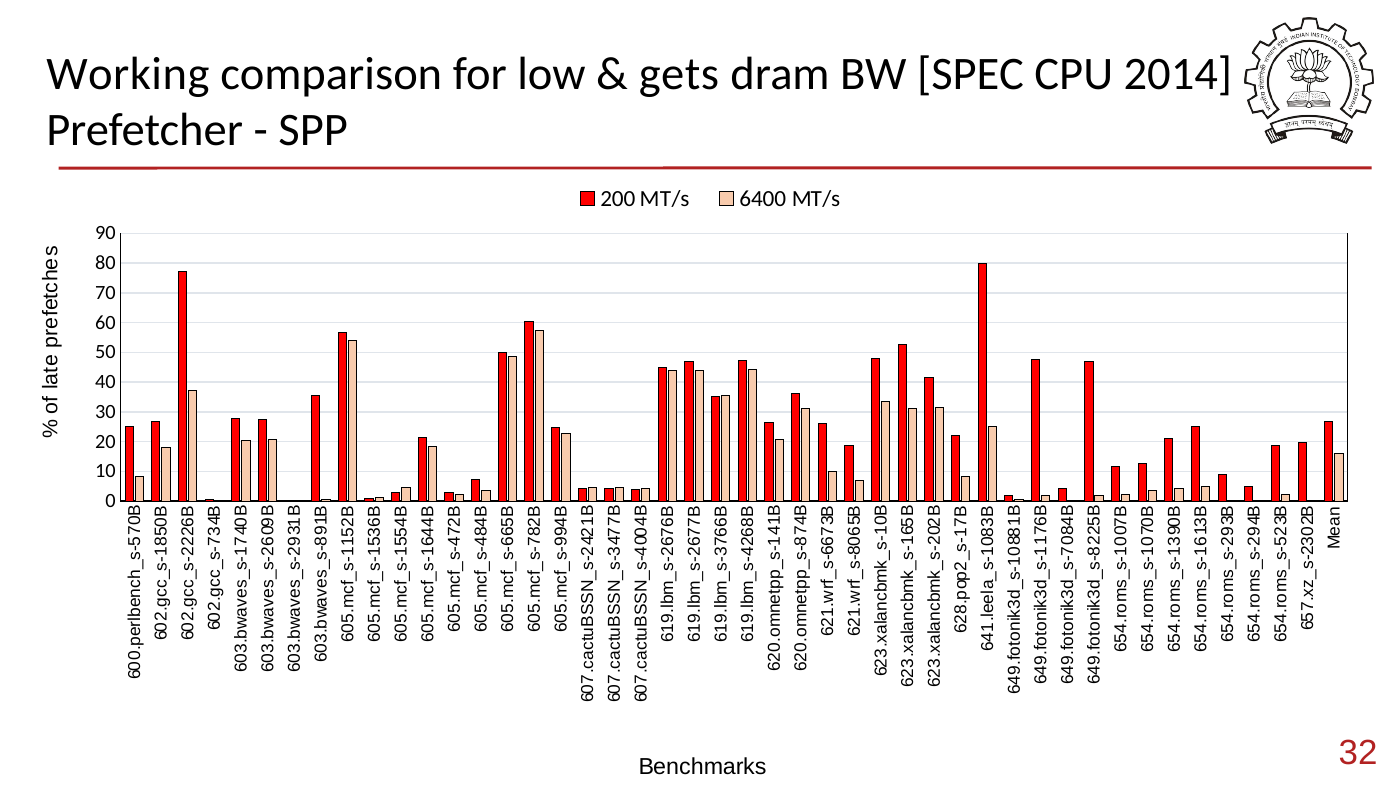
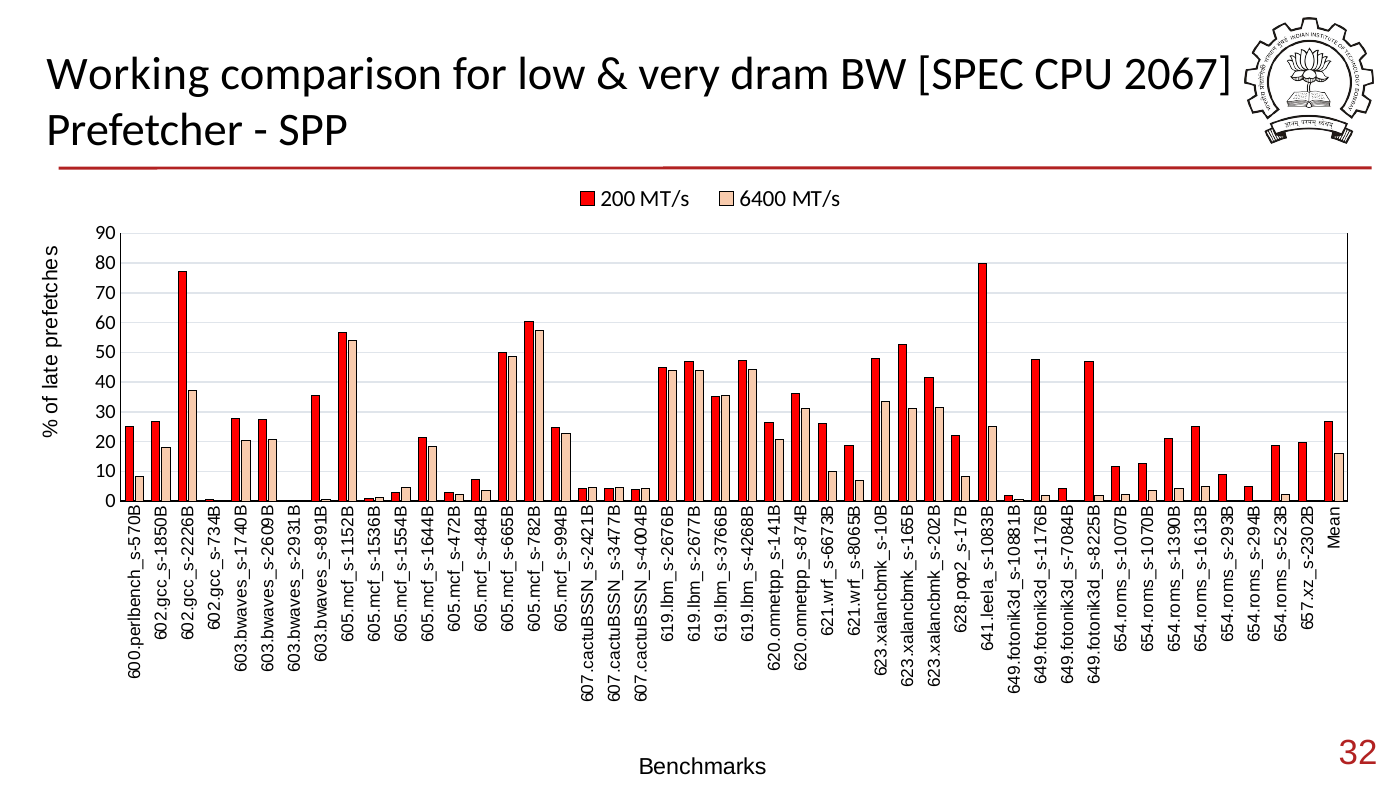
gets: gets -> very (679, 74)
2014: 2014 -> 2067 (1178, 74)
